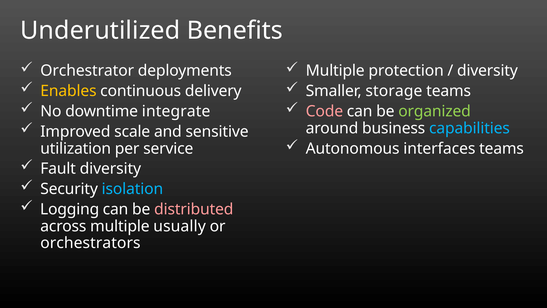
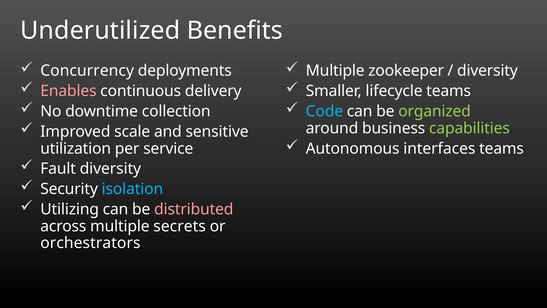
Orchestrator: Orchestrator -> Concurrency (87, 71)
protection: protection -> zookeeper (406, 71)
Enables colour: yellow -> pink (68, 91)
storage: storage -> lifecycle (394, 91)
integrate: integrate -> collection (176, 111)
Code colour: pink -> light blue (324, 111)
capabilities colour: light blue -> light green (469, 128)
Logging: Logging -> Utilizing (70, 209)
usually: usually -> secrets (180, 226)
